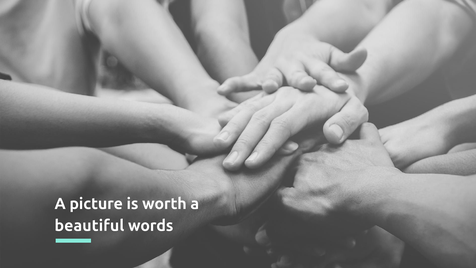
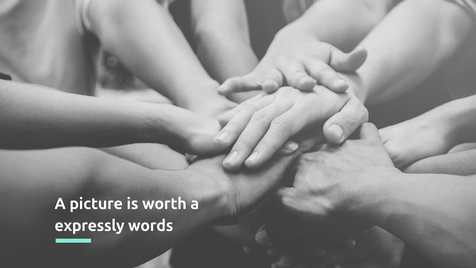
beautiful: beautiful -> expressly (90, 225)
